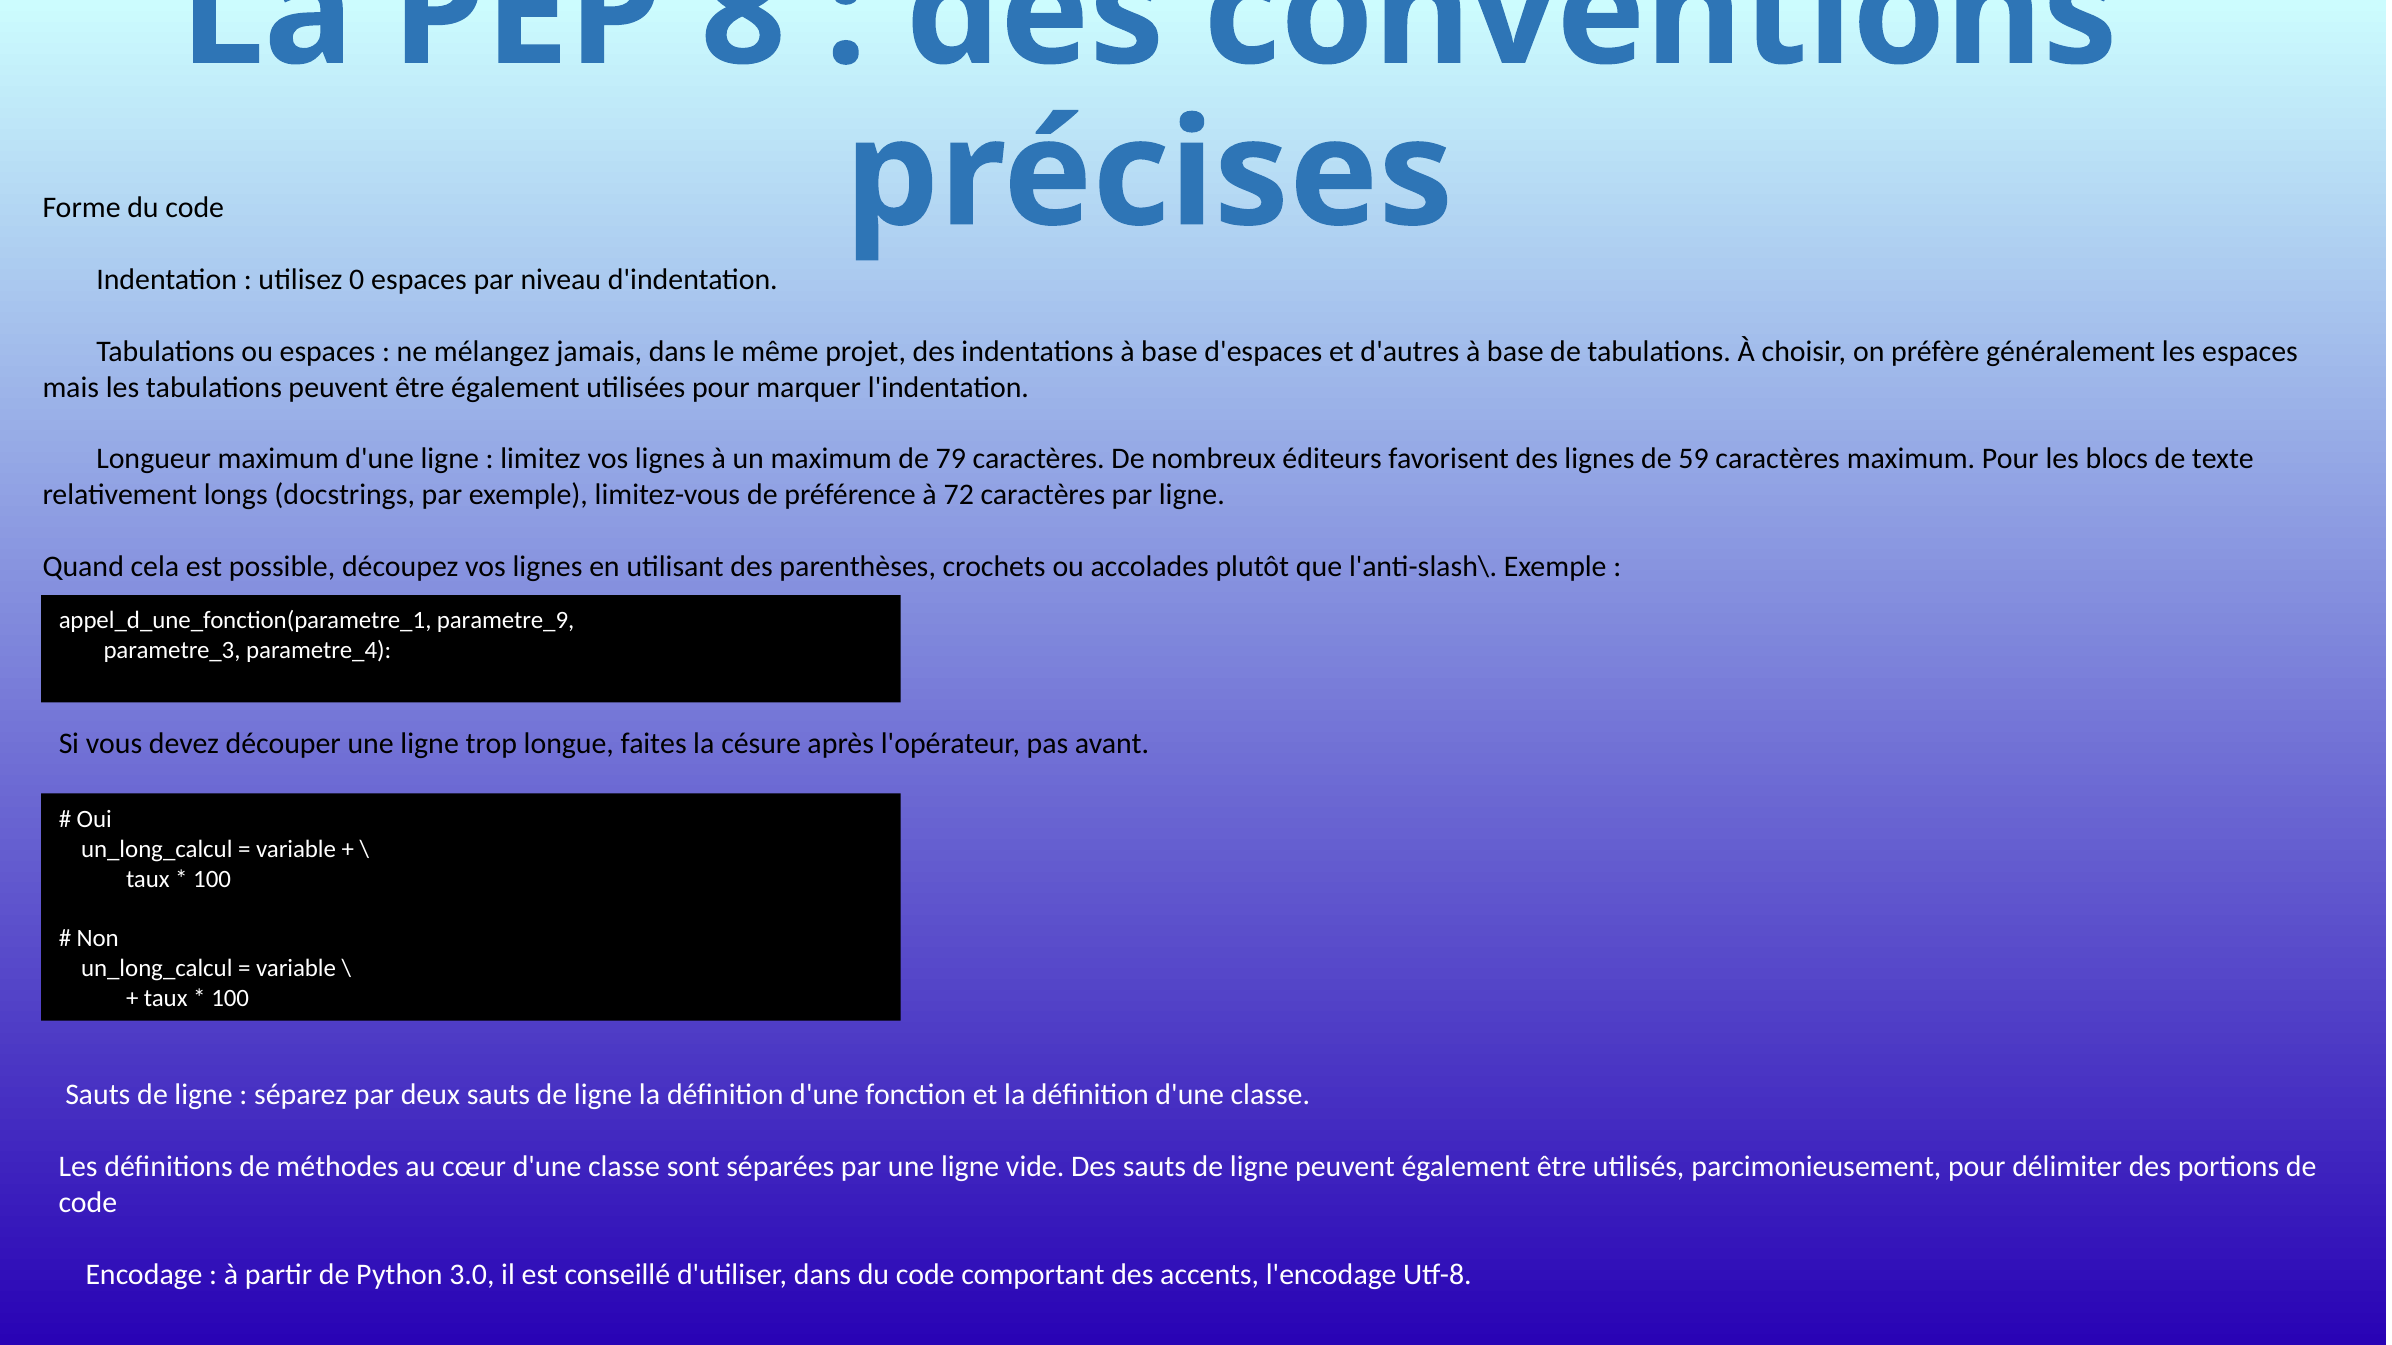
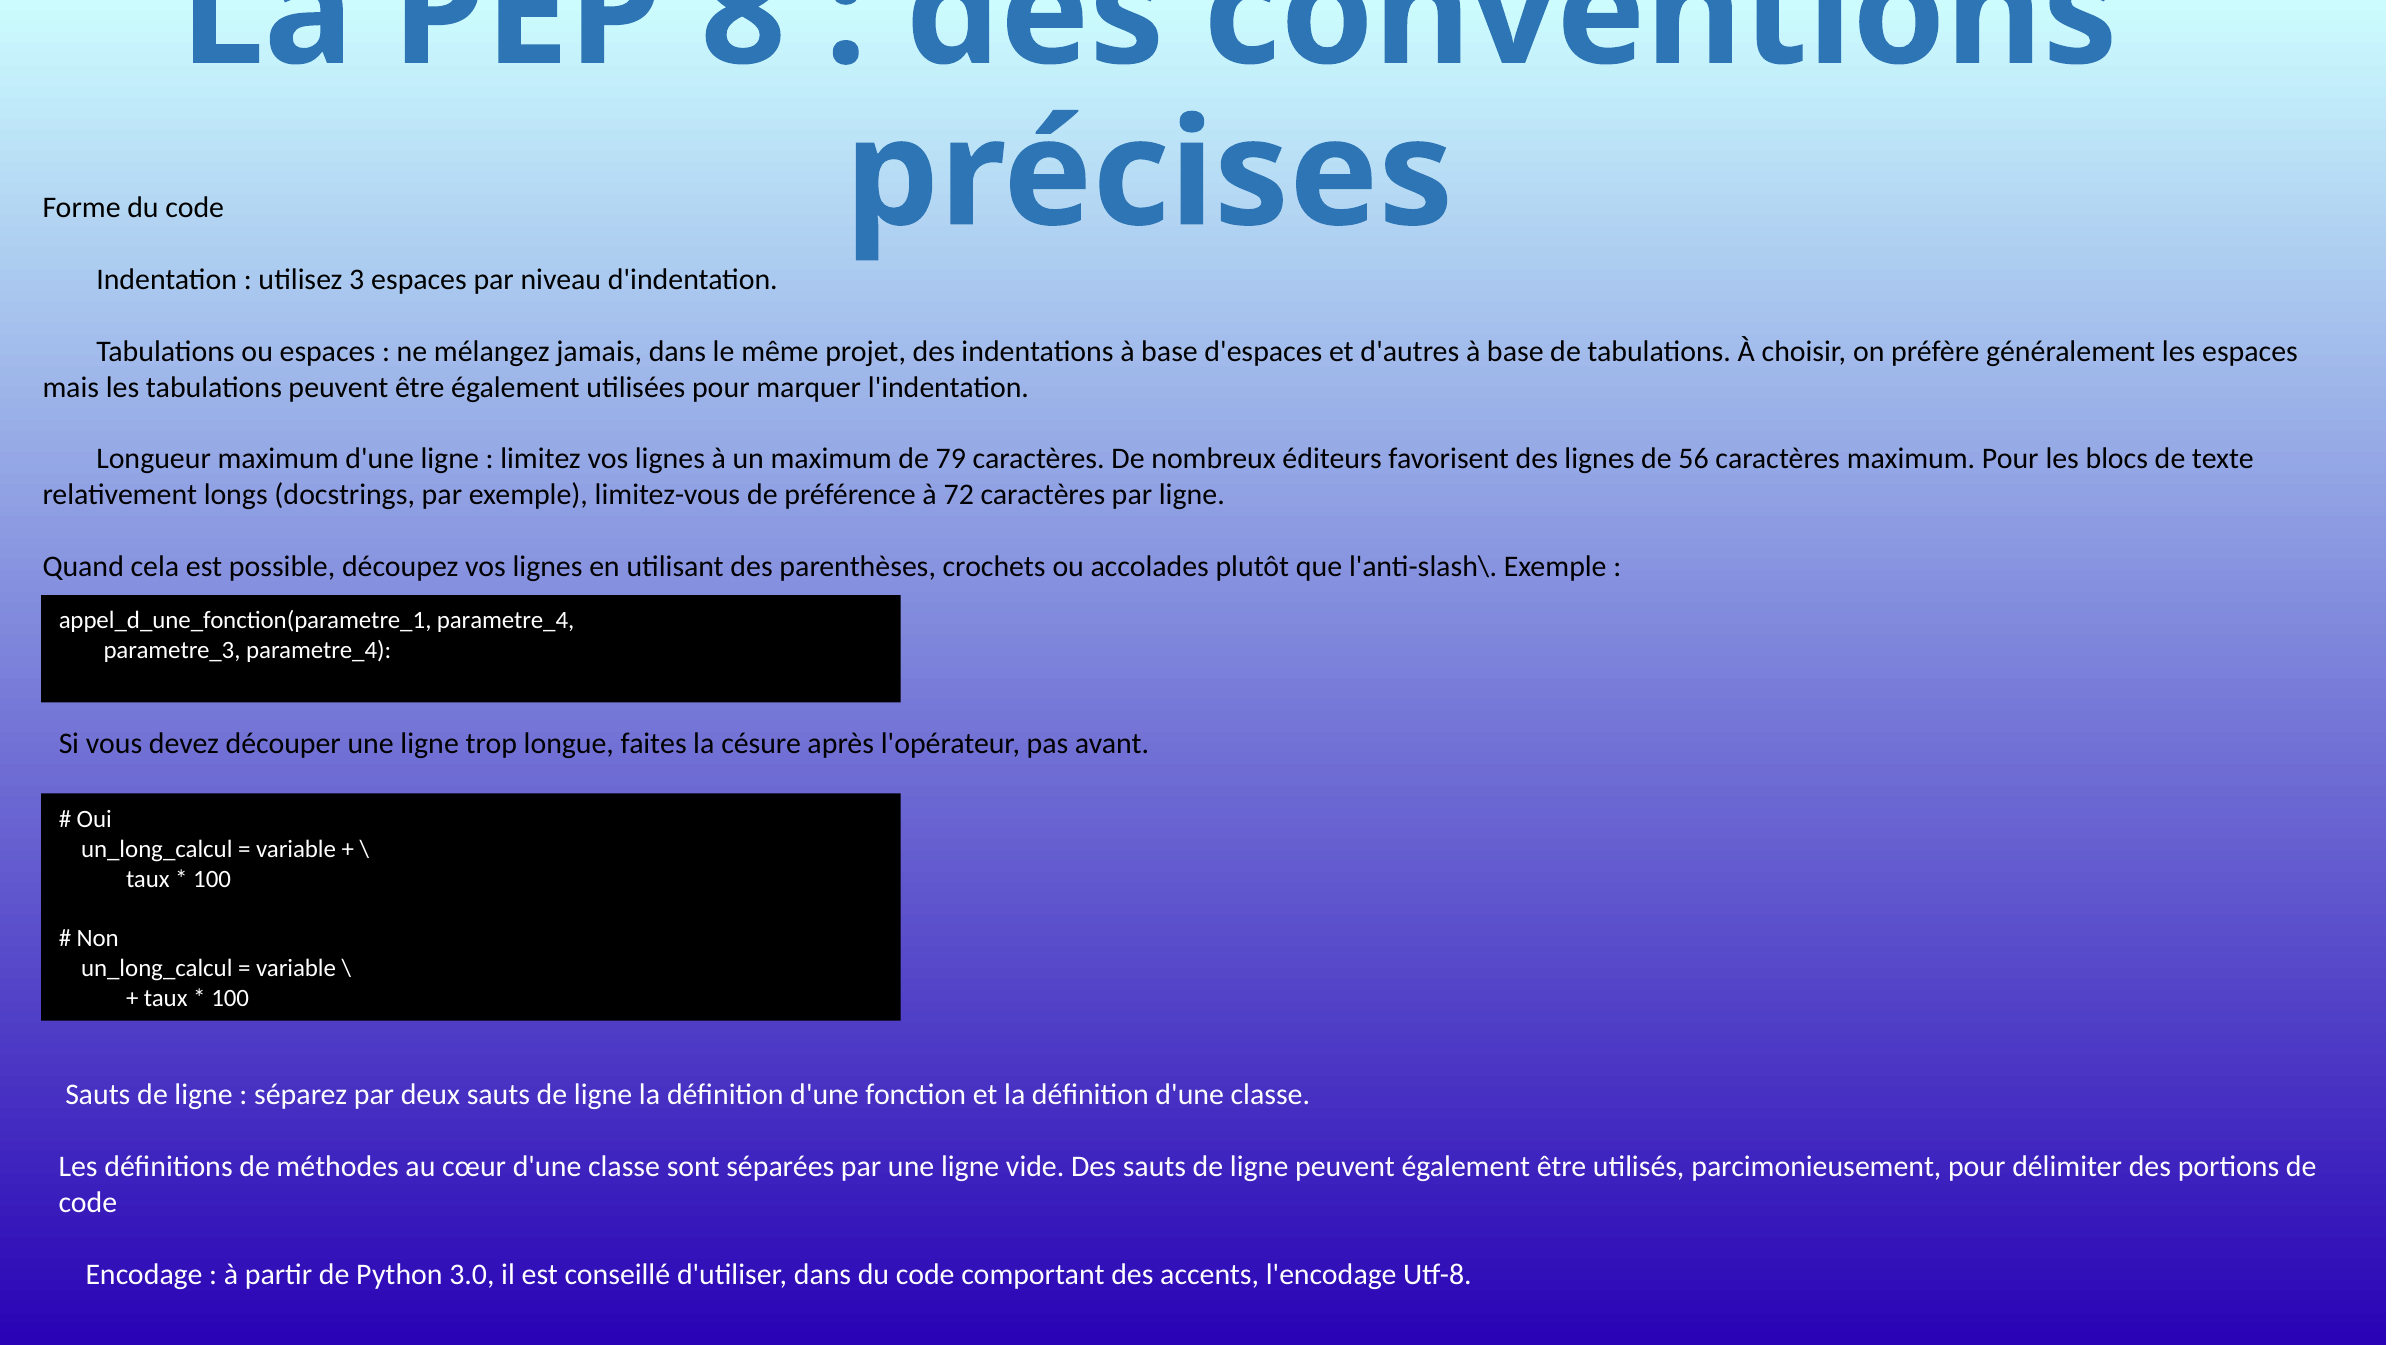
0: 0 -> 3 (357, 280)
59: 59 -> 56 (1694, 459)
appel_d_une_fonction(parametre_1 parametre_9: parametre_9 -> parametre_4 (506, 621)
